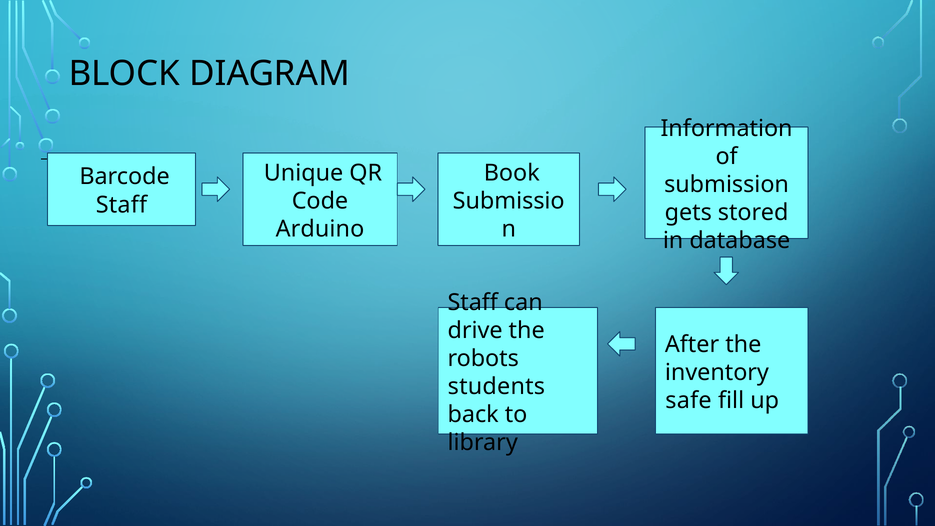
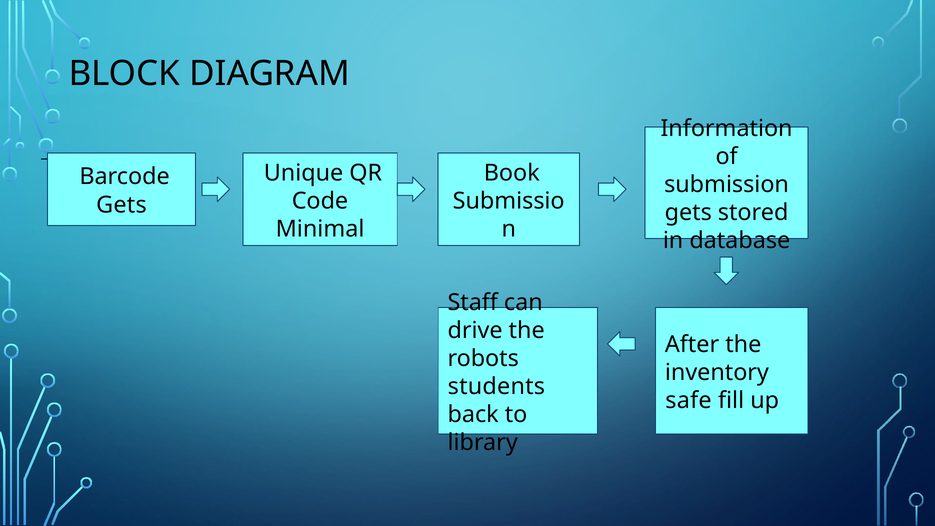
Staff: Staff -> Gets (121, 205)
Arduino: Arduino -> Minimal (320, 229)
